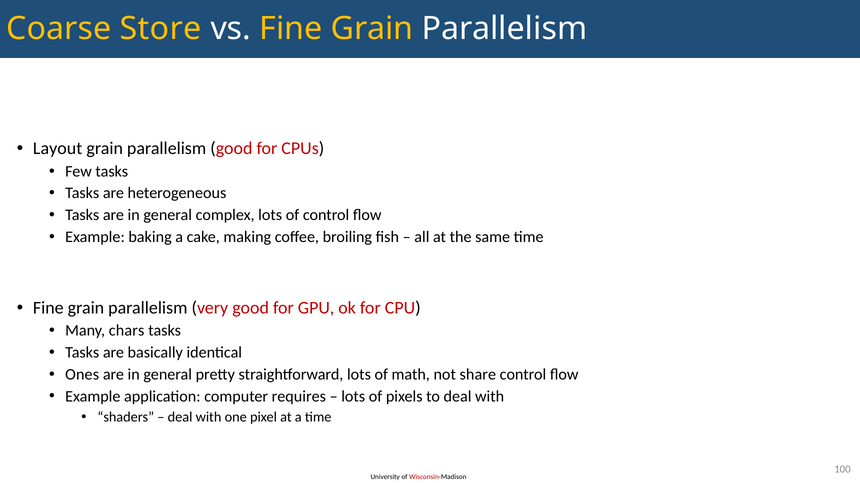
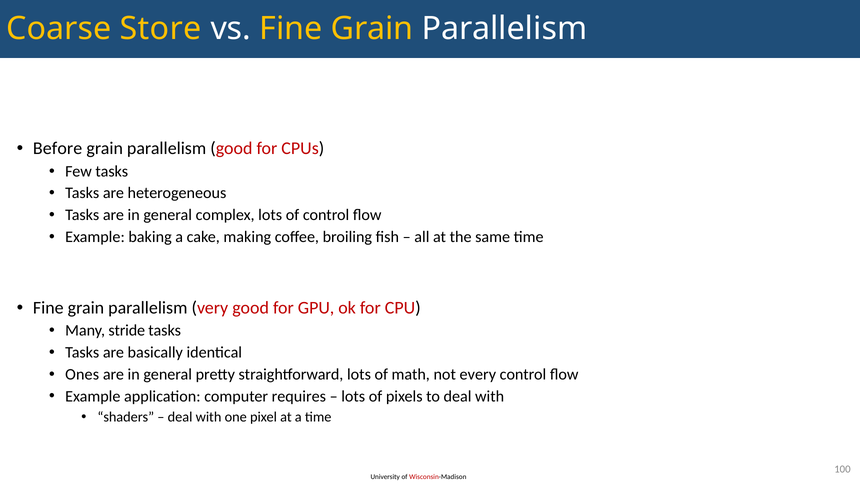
Layout: Layout -> Before (58, 149)
chars: chars -> stride (127, 331)
share: share -> every (478, 375)
